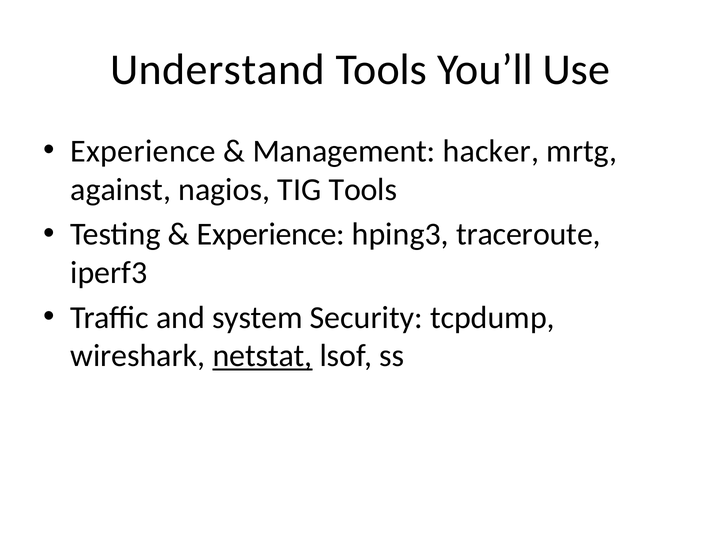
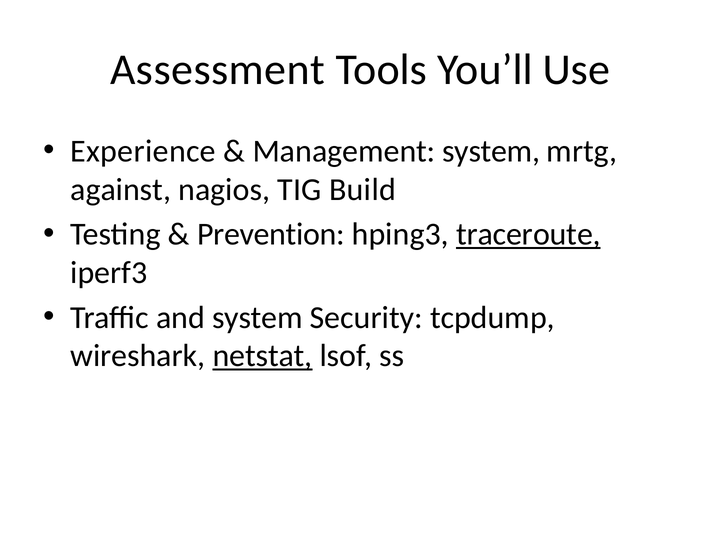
Understand: Understand -> Assessment (217, 70)
Management hacker: hacker -> system (491, 151)
TIG Tools: Tools -> Build (363, 189)
Experience: Experience -> Prevention (271, 234)
traceroute underline: none -> present (528, 234)
